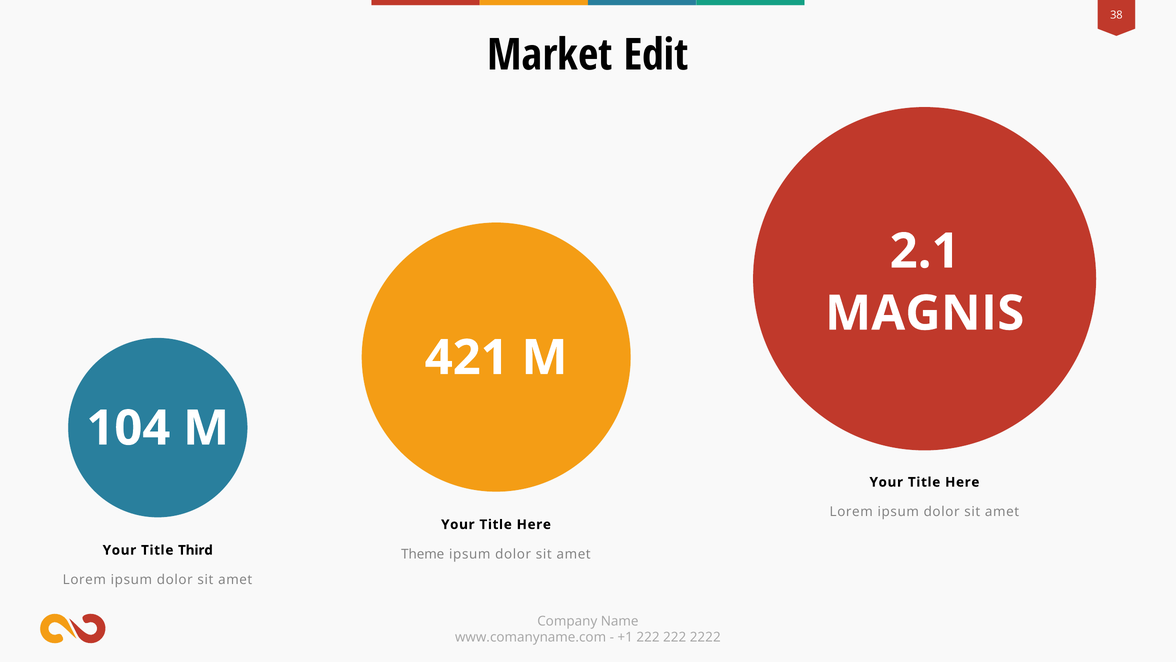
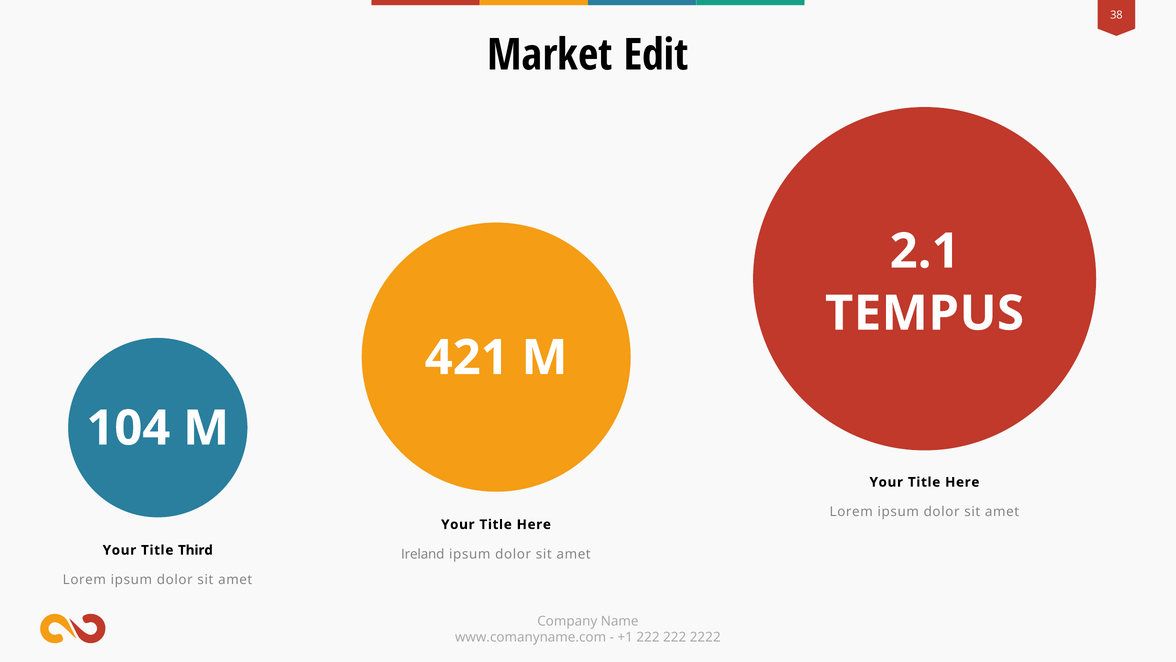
MAGNIS: MAGNIS -> TEMPUS (924, 313)
Theme: Theme -> Ireland (423, 554)
